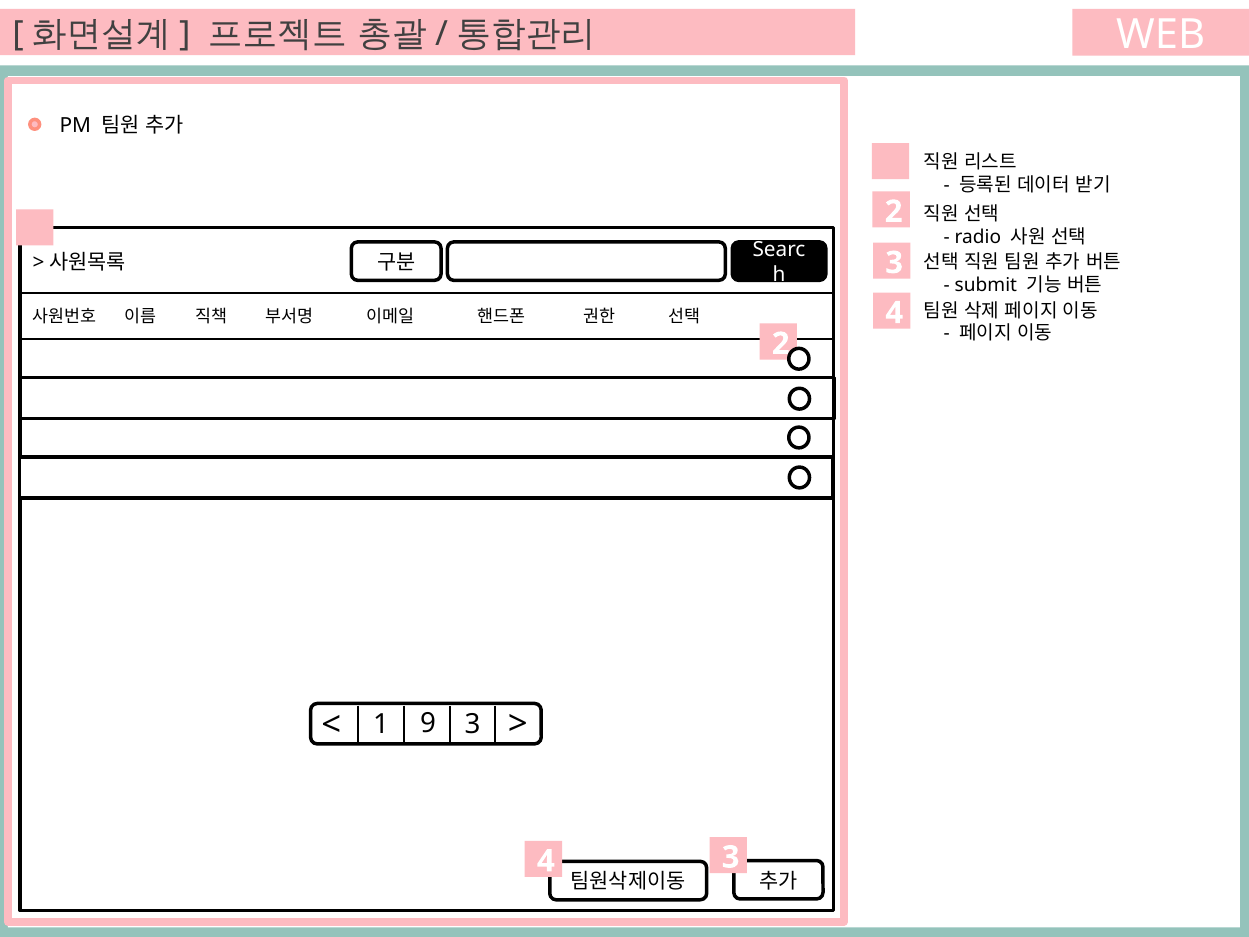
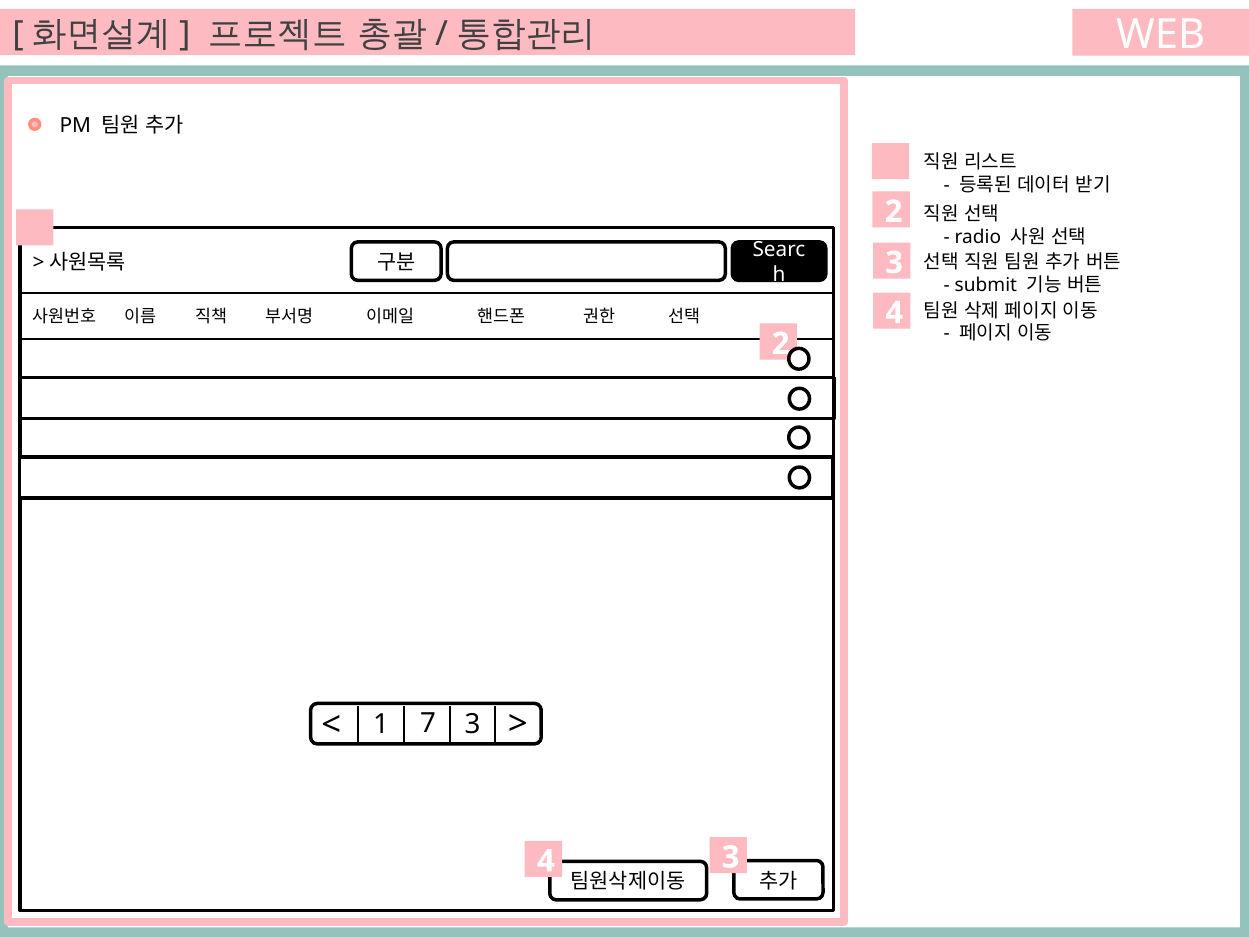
9: 9 -> 7 (428, 723)
